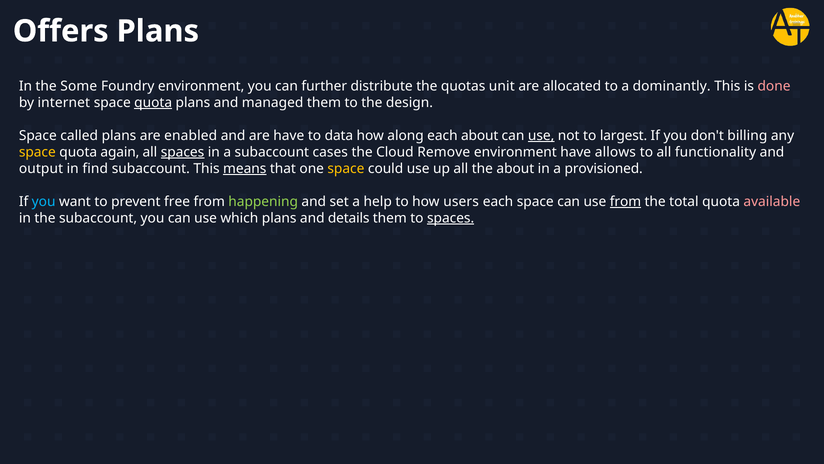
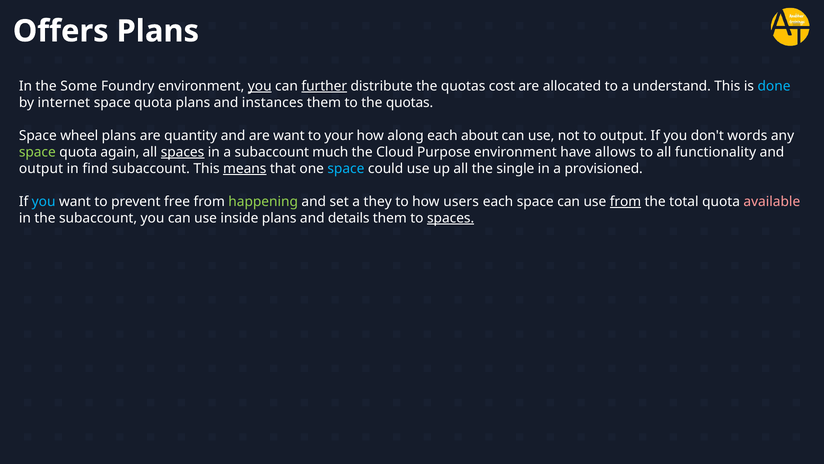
you underline: none -> present (260, 86)
further underline: none -> present (324, 86)
unit: unit -> cost (502, 86)
dominantly: dominantly -> understand (672, 86)
done colour: pink -> light blue (774, 86)
quota underline: present -> none (153, 103)
managed: managed -> instances (273, 103)
to the design: design -> quotas (410, 103)
called: called -> wheel (79, 136)
enabled: enabled -> quantity (191, 136)
are have: have -> want (289, 136)
data: data -> your (339, 136)
use underline: present -> none (541, 136)
to largest: largest -> output (623, 136)
billing: billing -> words (747, 136)
space colour: yellow -> light green (37, 152)
cases: cases -> much (330, 152)
Remove: Remove -> Purpose (444, 152)
space colour: yellow -> light blue (346, 168)
the about: about -> single (515, 168)
help: help -> they (378, 201)
which: which -> inside (239, 218)
